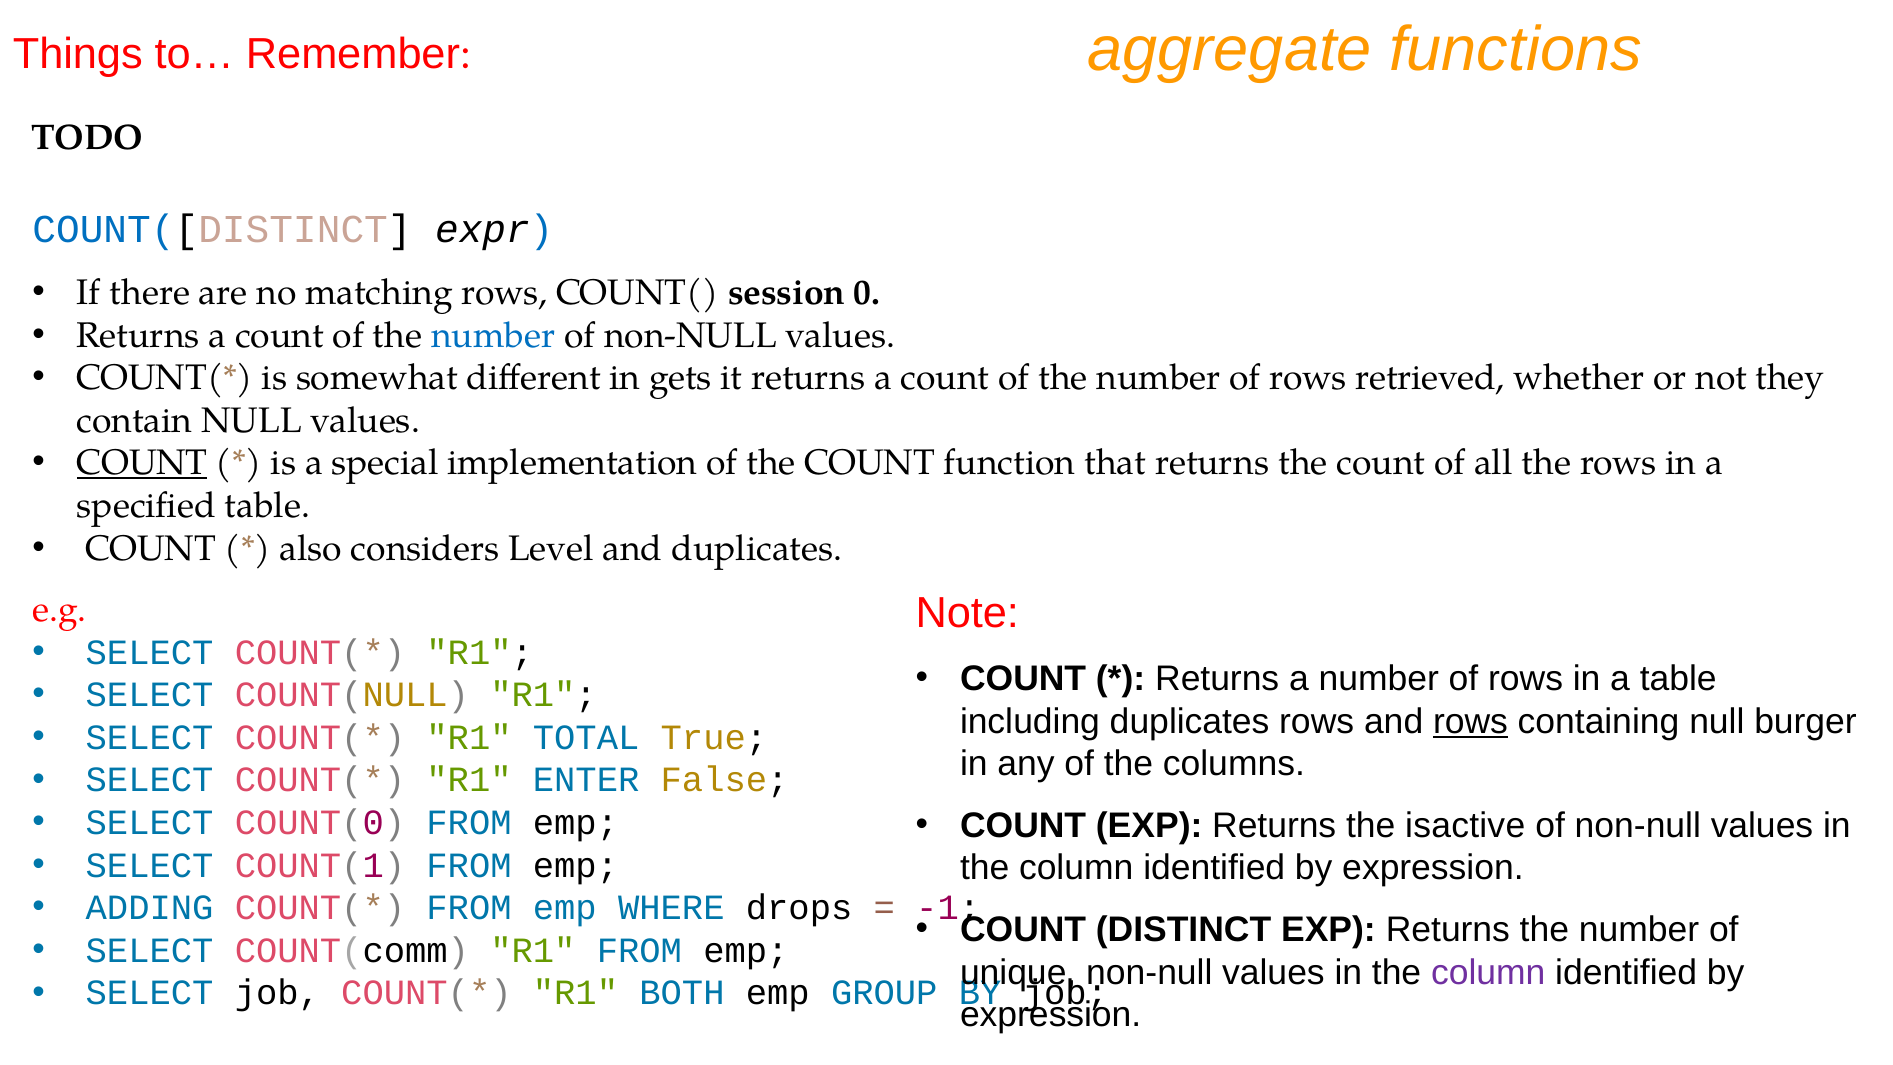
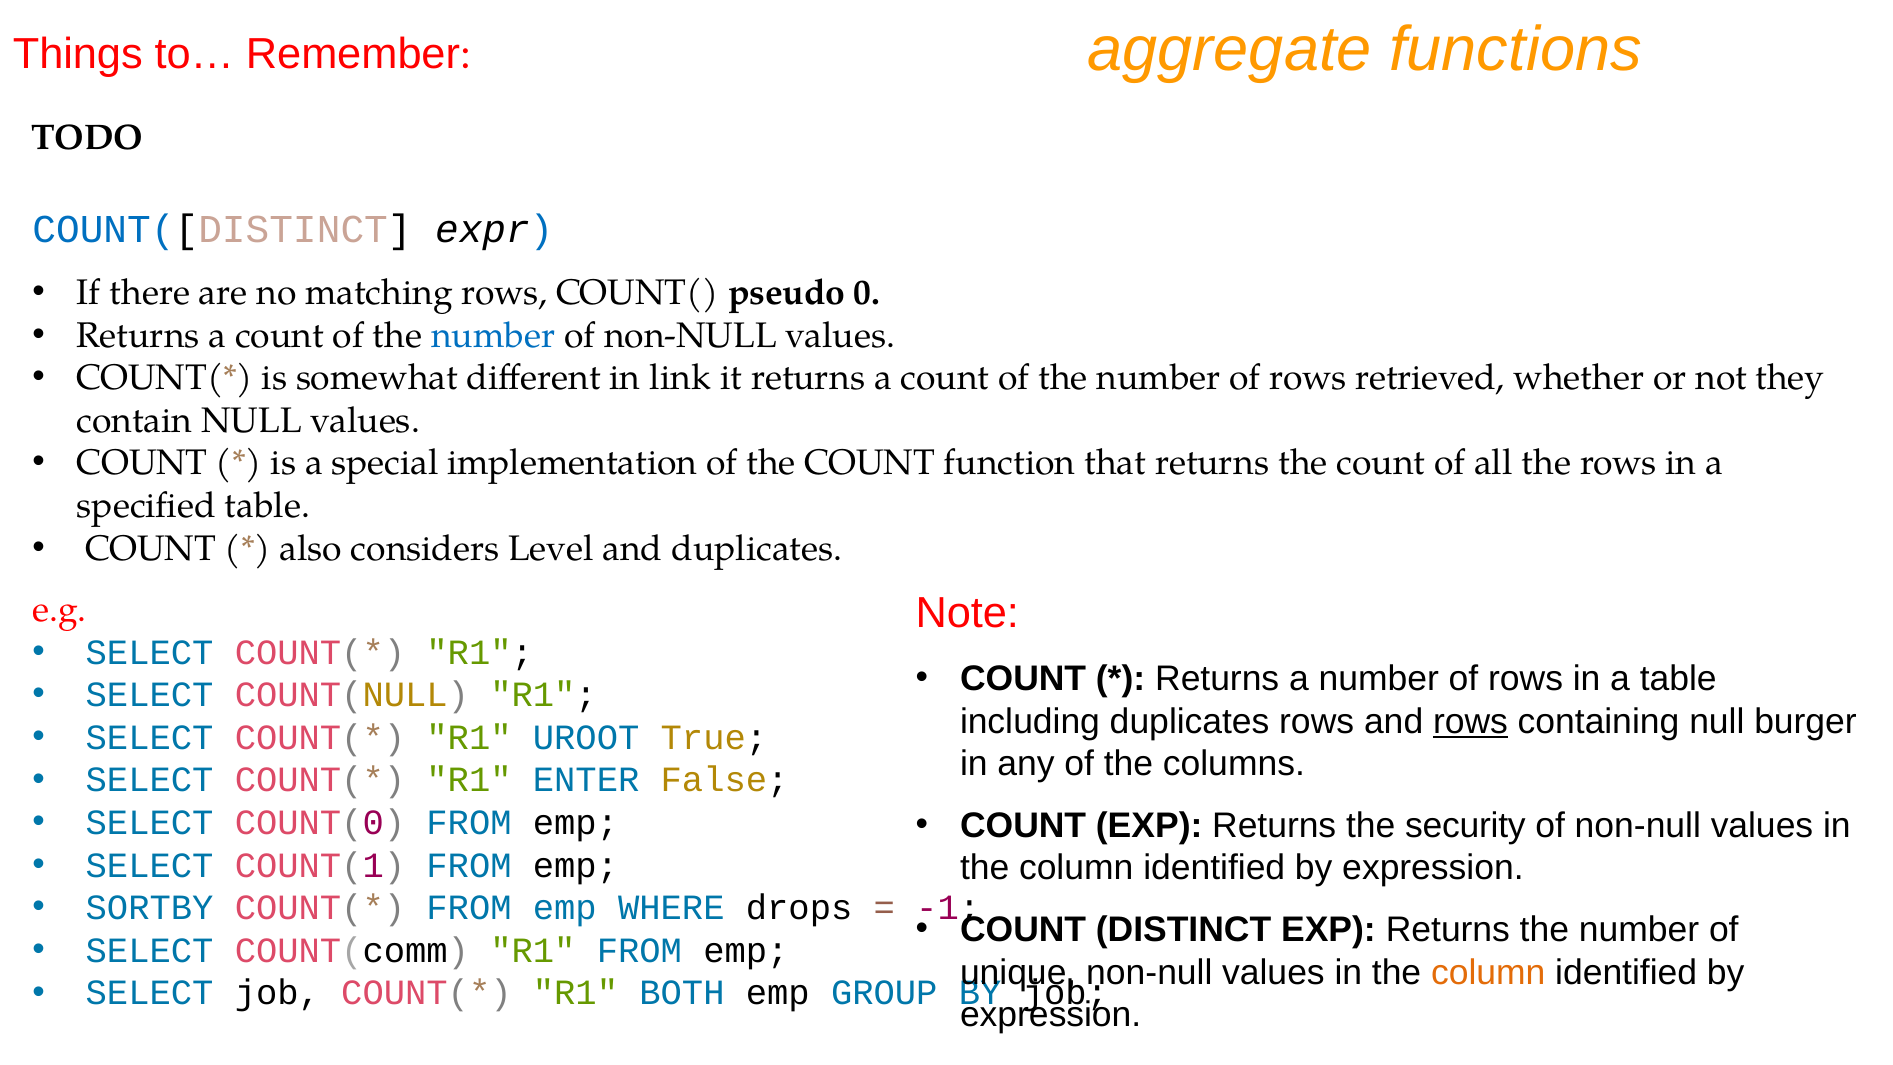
session: session -> pseudo (787, 293)
gets: gets -> link (680, 378)
COUNT underline: present -> none (142, 463)
TOTAL: TOTAL -> UROOT (586, 737)
isactive: isactive -> security (1465, 825)
ADDING: ADDING -> SORTBY (150, 908)
column colour: purple -> orange (1488, 972)
